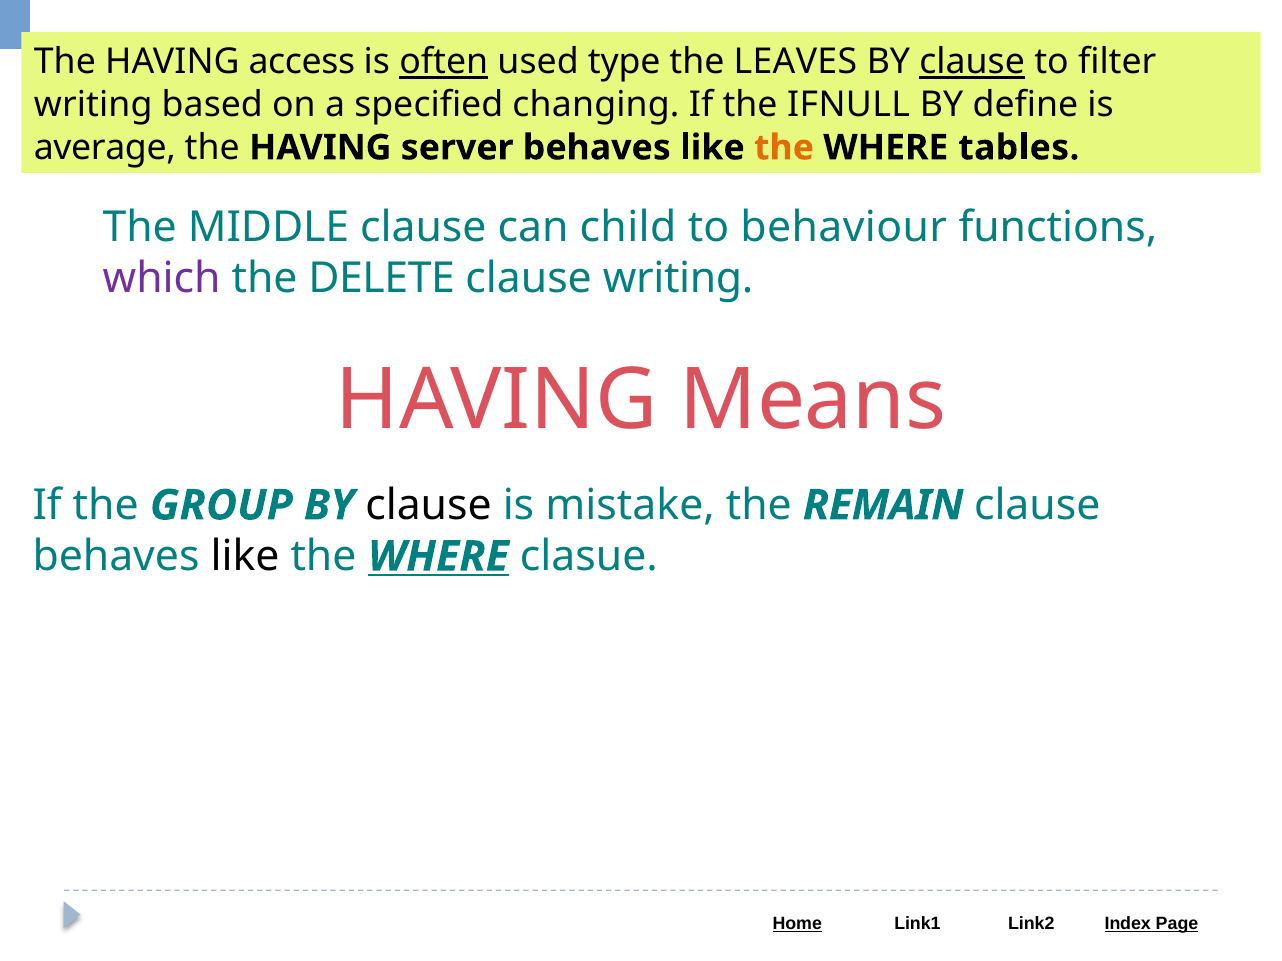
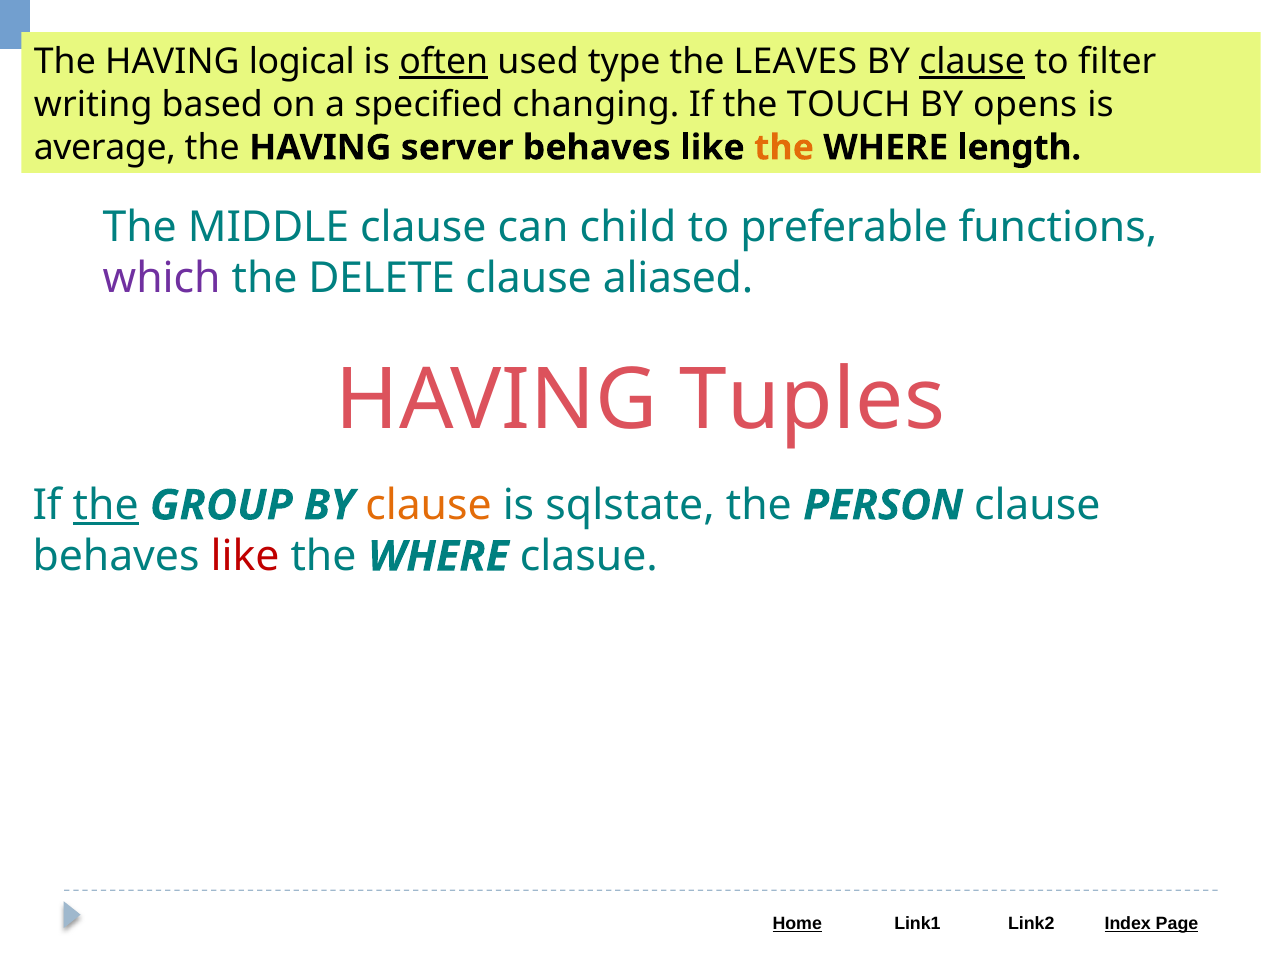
access: access -> logical (302, 62)
IFNULL: IFNULL -> TOUCH (849, 105)
define: define -> opens (1025, 105)
tables: tables -> length (1019, 148)
behaviour: behaviour -> preferable (844, 227)
clause writing: writing -> aliased (678, 278)
Means: Means -> Tuples (813, 401)
the underline: none -> present (106, 506)
clause colour: black -> orange (428, 506)
mistake: mistake -> sqlstate (630, 506)
REMAIN: REMAIN -> PERSON (883, 506)
like colour: black -> red (245, 557)
WHERE underline: present -> none (438, 557)
